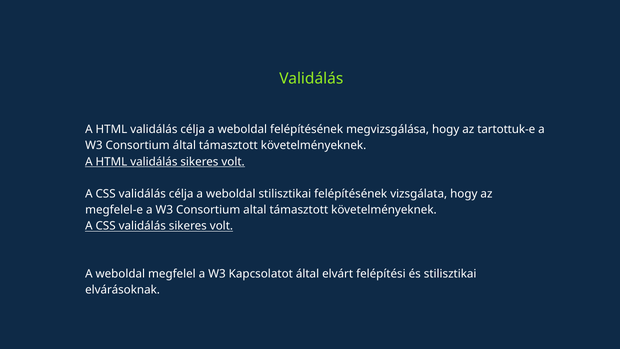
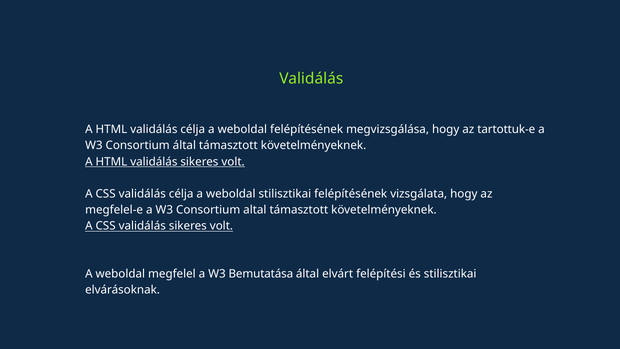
Kapcsolatot: Kapcsolatot -> Bemutatása (261, 274)
